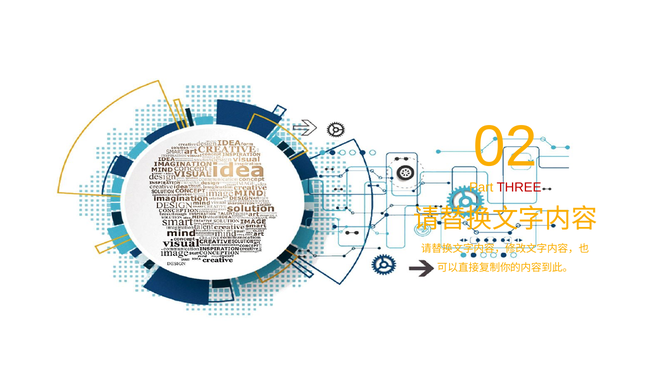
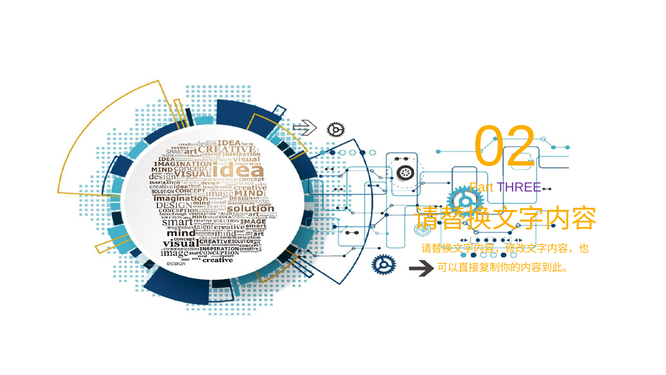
THREE colour: red -> purple (519, 187)
